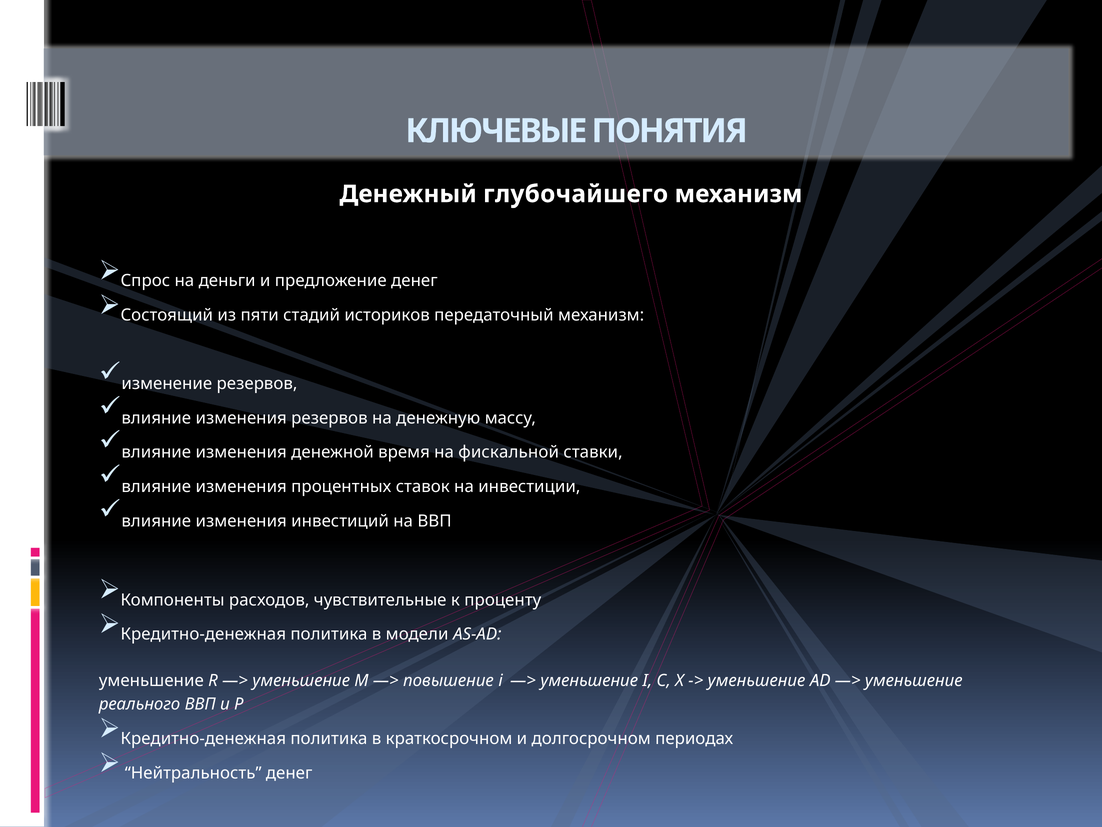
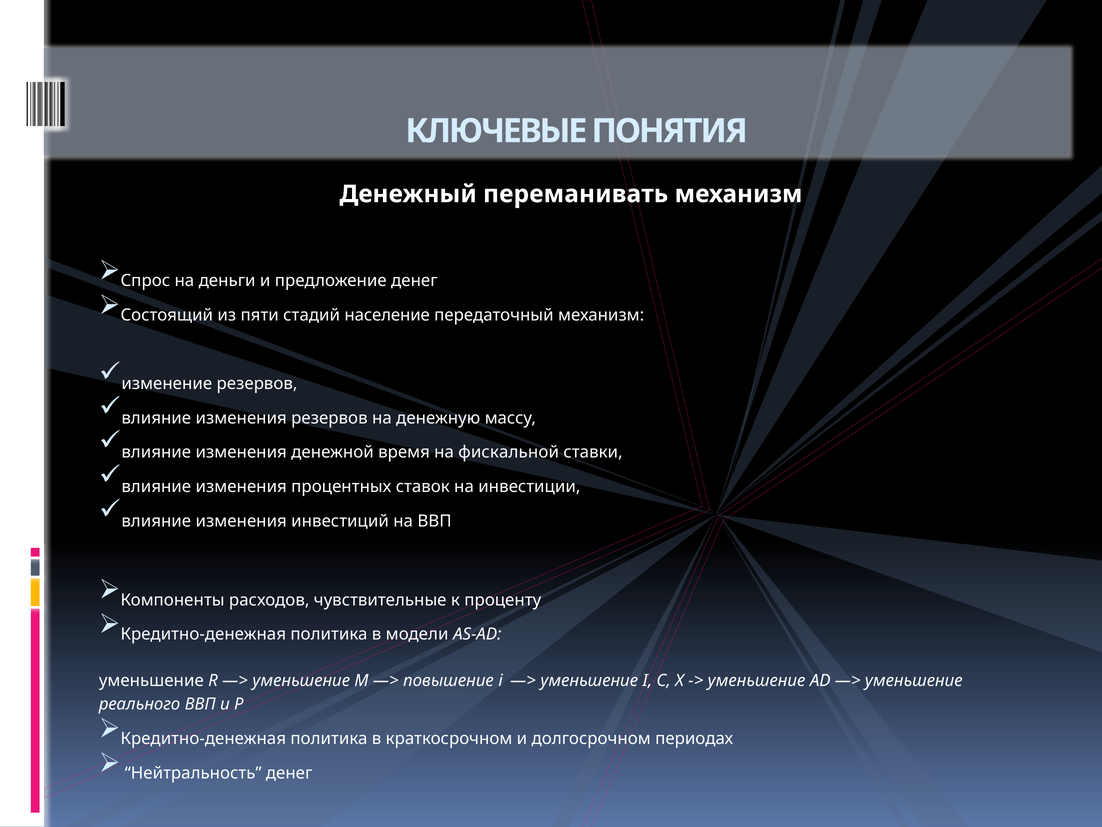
глубочайшего: глубочайшего -> переманивать (576, 194)
историков: историков -> население (387, 315)
